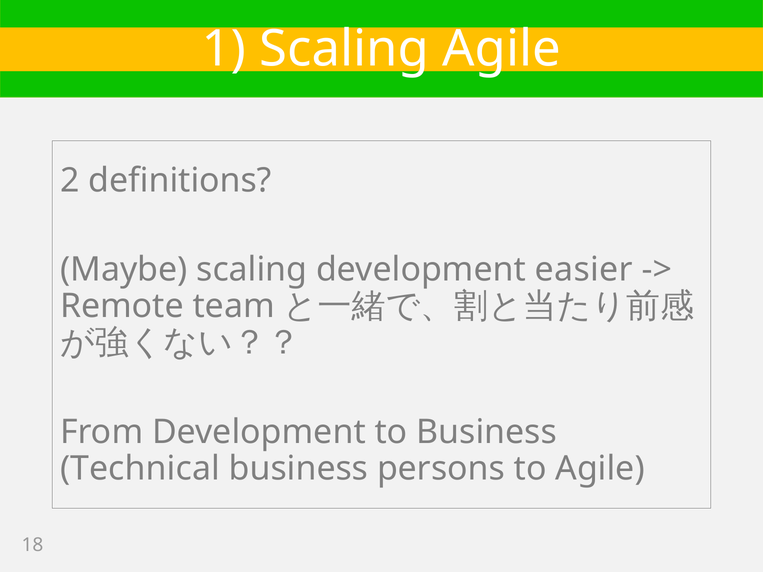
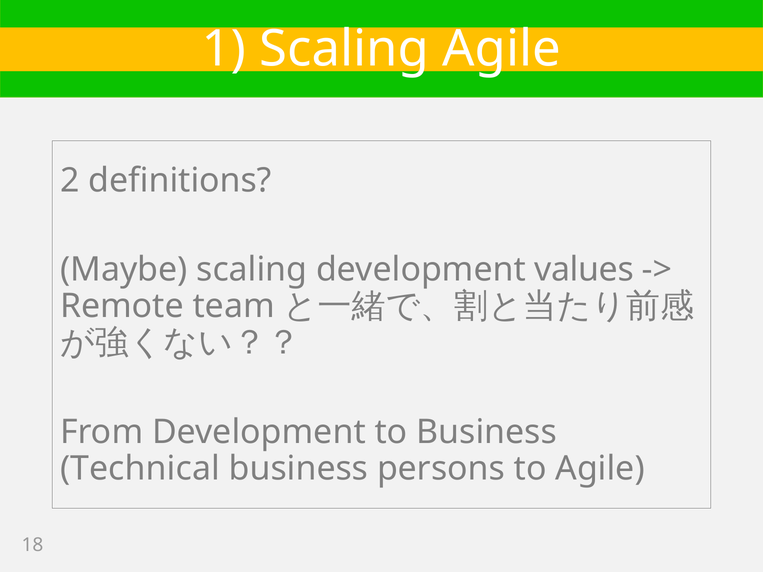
easier: easier -> values (584, 270)
